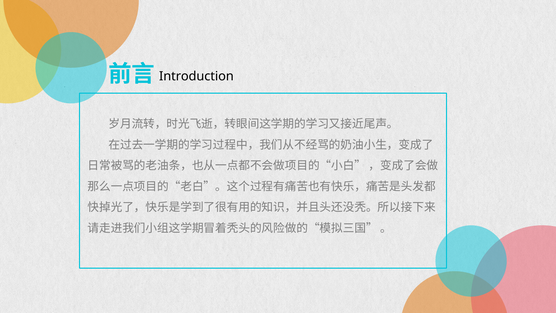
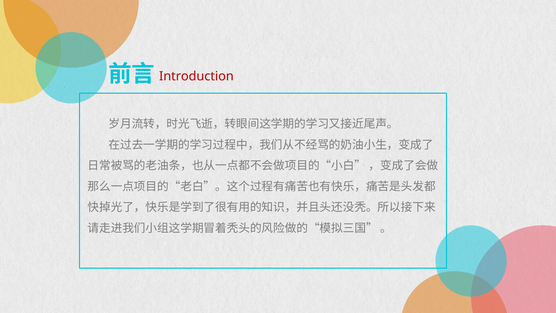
Introduction colour: black -> red (196, 76)
